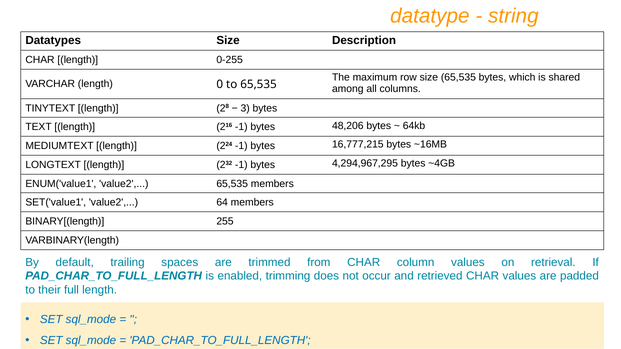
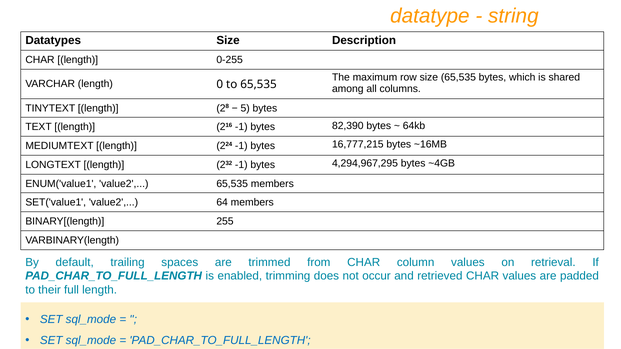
3: 3 -> 5 (245, 108)
48,206: 48,206 -> 82,390 (348, 126)
